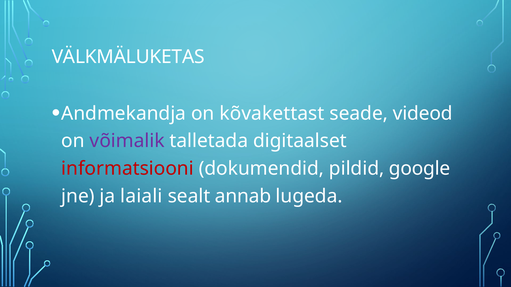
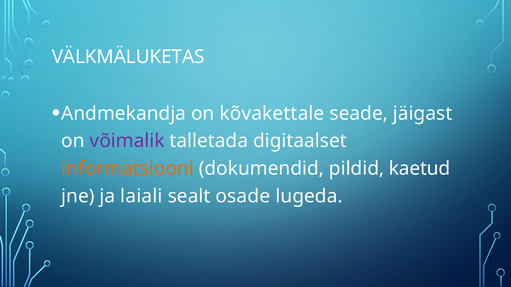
kõvakettast: kõvakettast -> kõvakettale (272, 114)
videod: videod -> jäigast (423, 114)
informatsiooni colour: red -> orange (128, 169)
google: google -> kaetud (420, 169)
annab: annab -> osade (243, 196)
